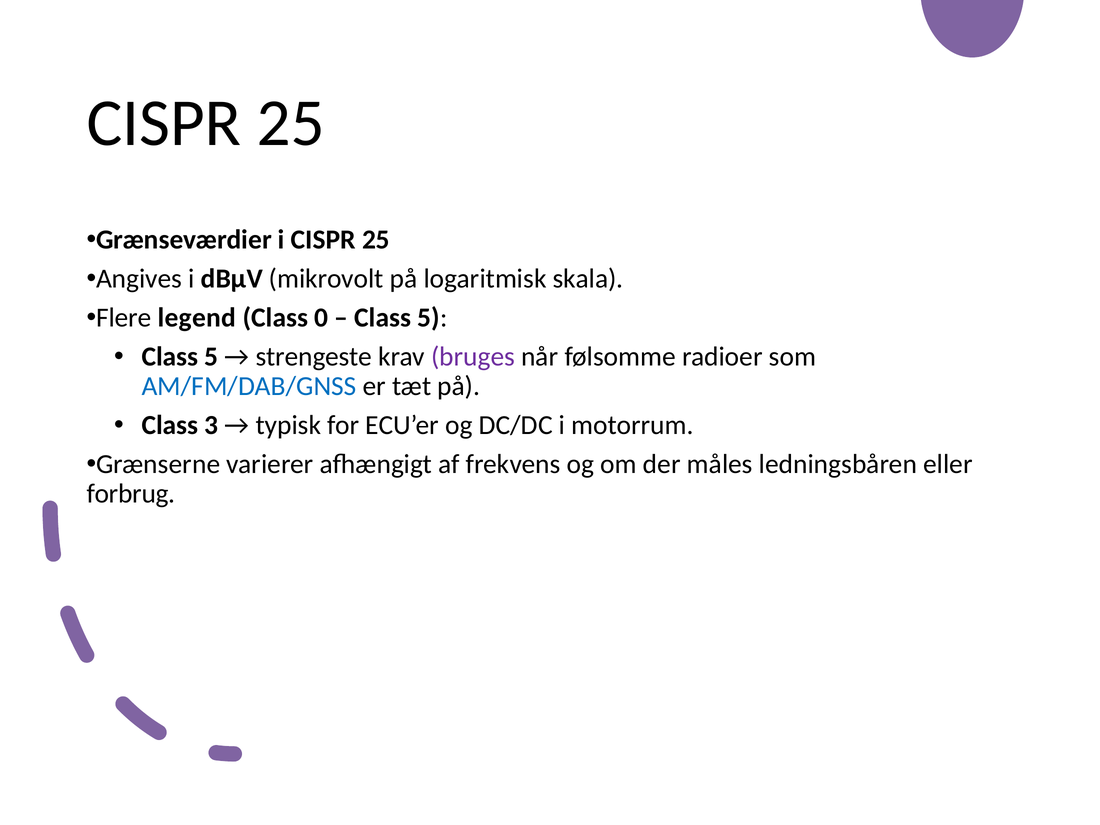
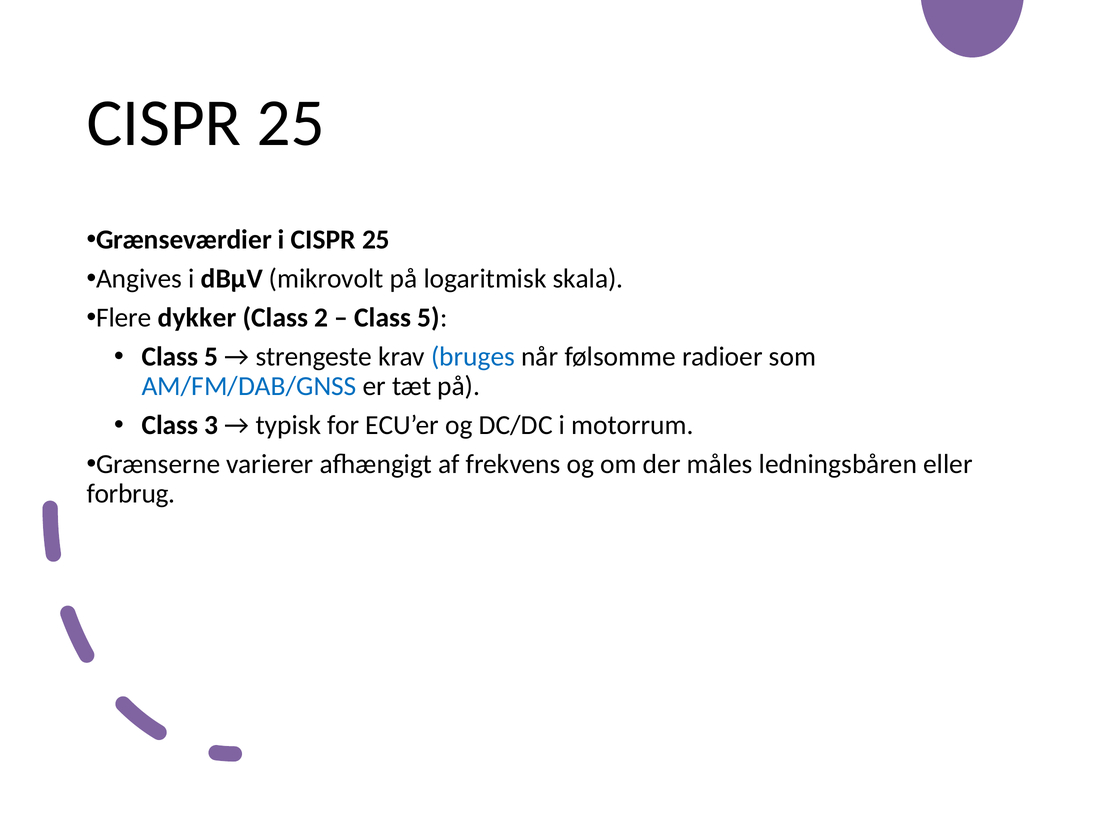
legend: legend -> dykker (197, 318)
0: 0 -> 2 (321, 318)
bruges colour: purple -> blue (473, 356)
